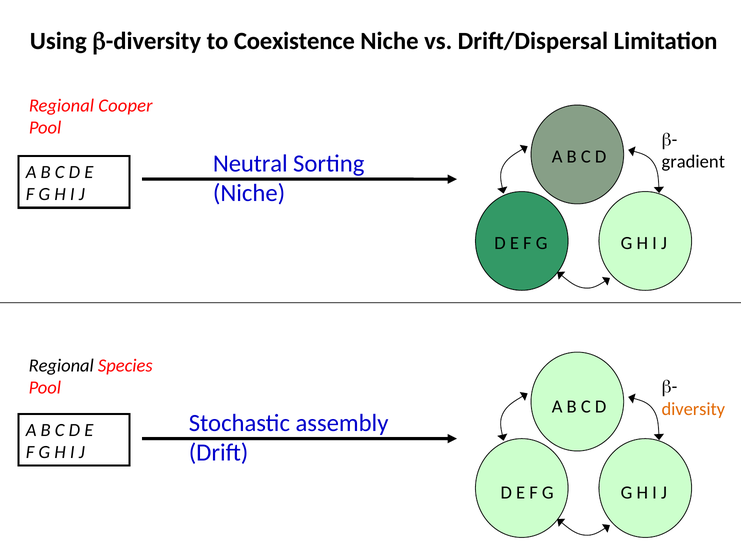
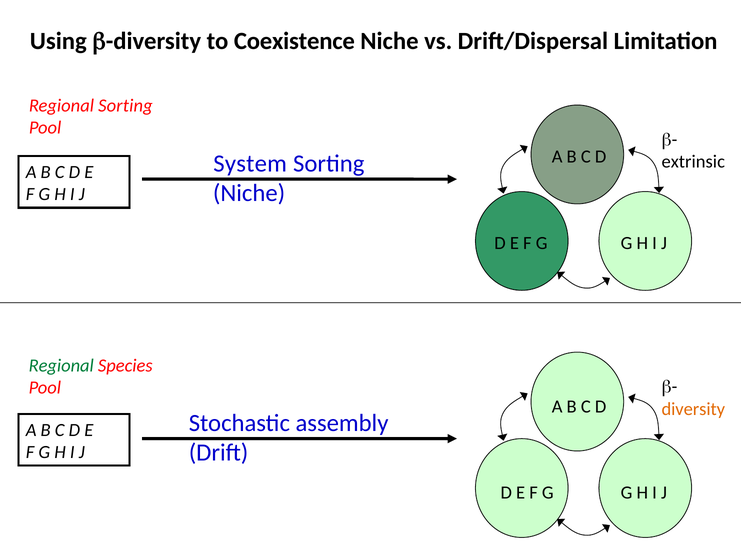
Regional Cooper: Cooper -> Sorting (125, 105)
Neutral: Neutral -> System (250, 163)
gradient: gradient -> extrinsic (693, 162)
Regional colour: black -> green (61, 365)
